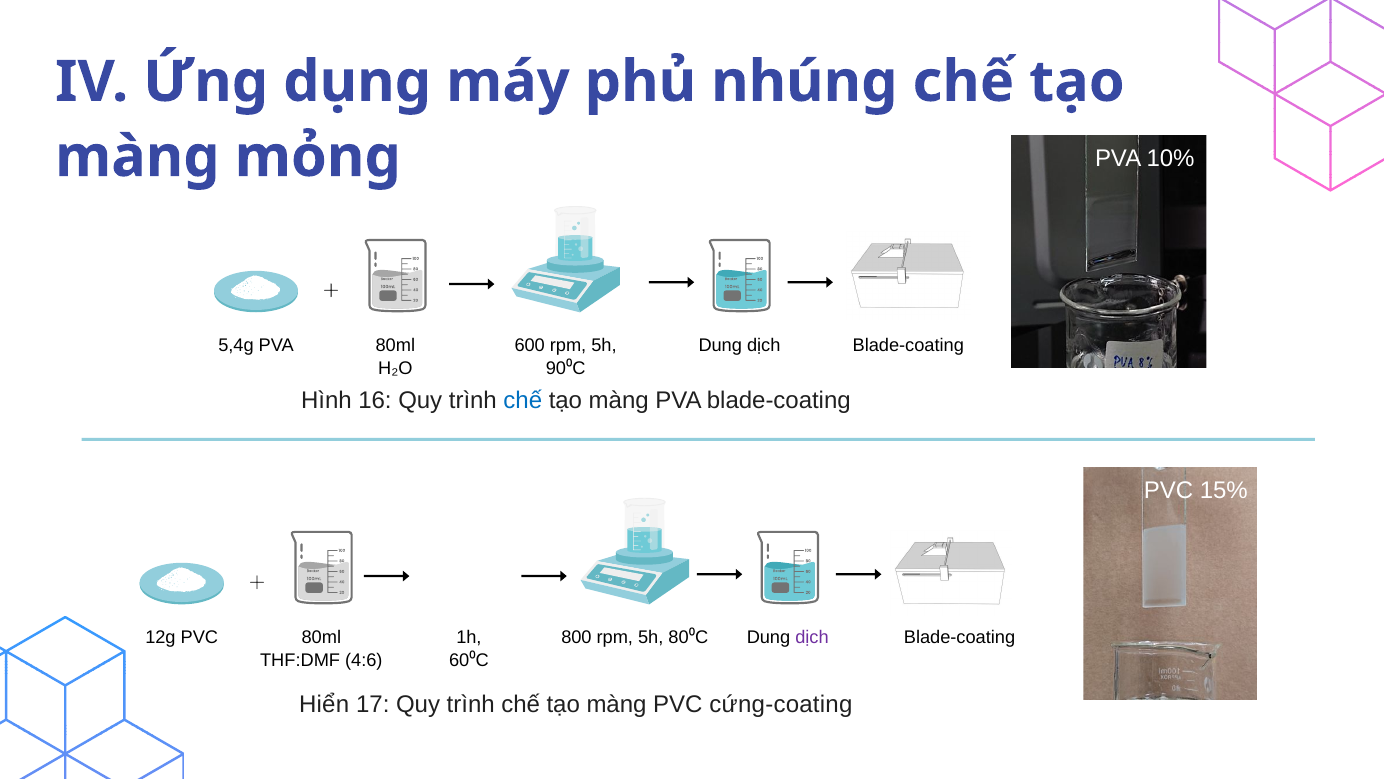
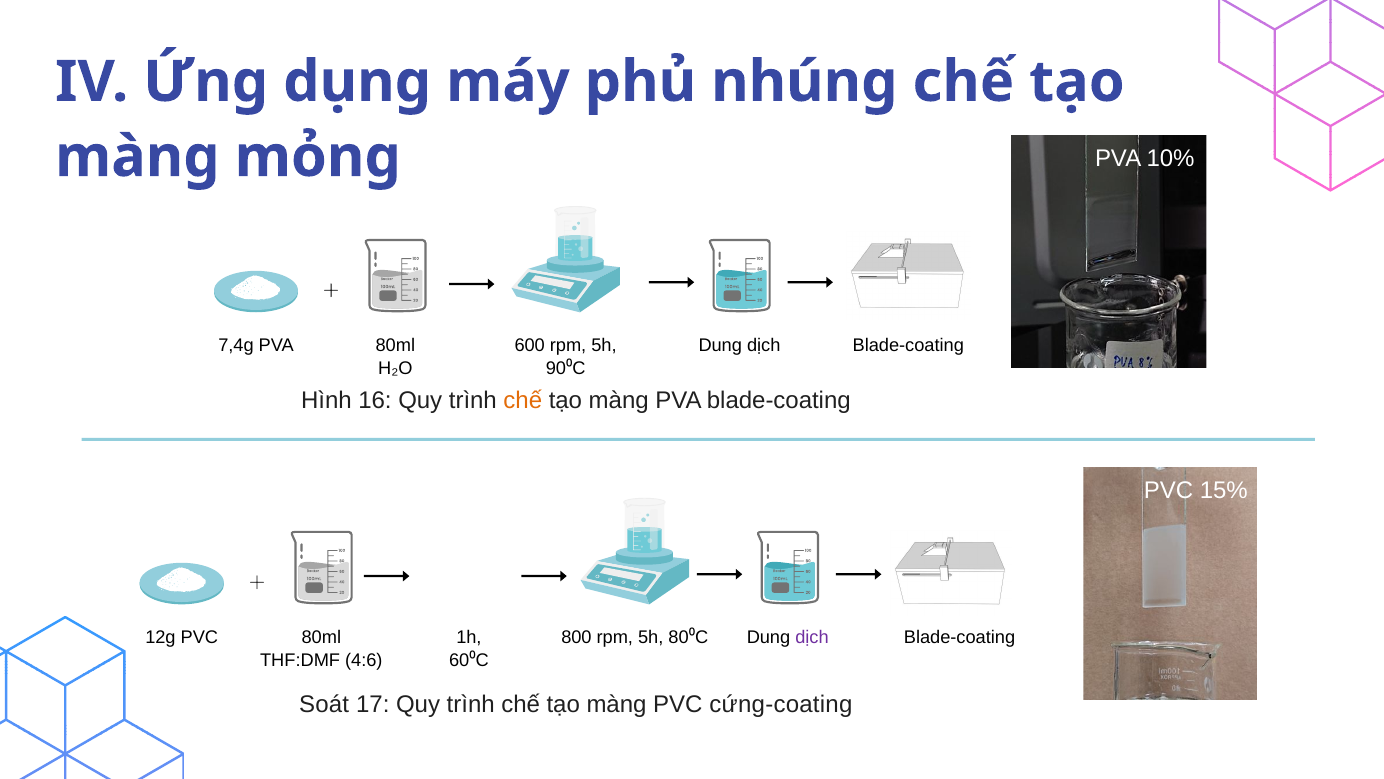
5,4g: 5,4g -> 7,4g (236, 345)
chế colour: blue -> orange (523, 401)
Hiển: Hiển -> Soát (324, 705)
